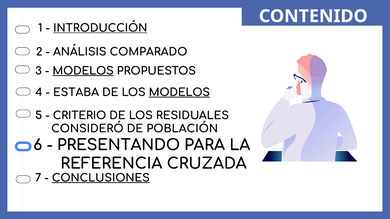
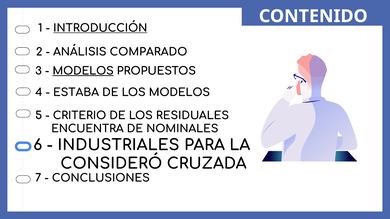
MODELOS underline: present -> none (179, 93)
CONSIDERÓ: CONSIDERÓ -> ENCUENTRA (87, 129)
POBLACIÓN: POBLACIÓN -> NOMINALES (182, 129)
PRESENTANDO: PRESENTANDO -> INDUSTRIALES (118, 145)
REFERENCIA: REFERENCIA -> CONSIDERÓ (111, 164)
CONCLUSIONES underline: present -> none (101, 178)
